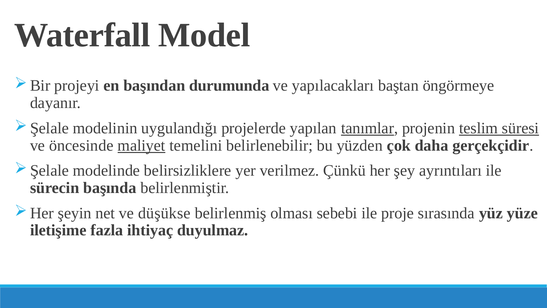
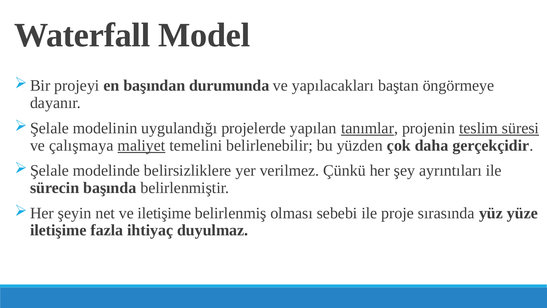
öncesinde: öncesinde -> çalışmaya (81, 145)
ve düşükse: düşükse -> iletişime (164, 213)
